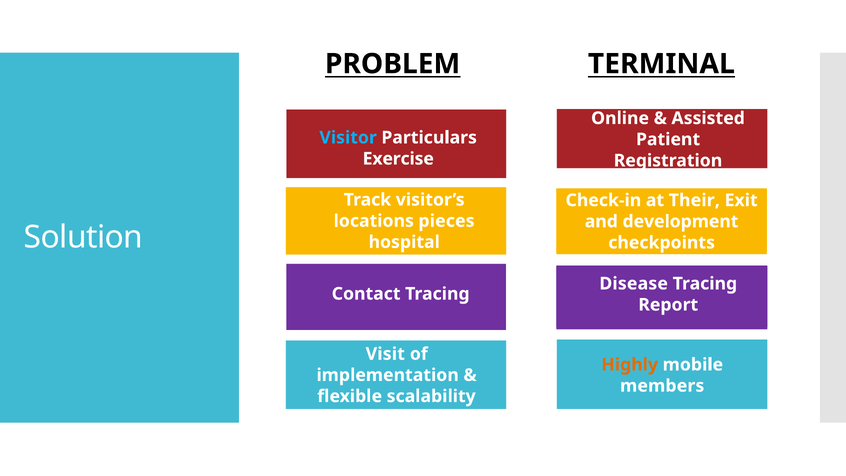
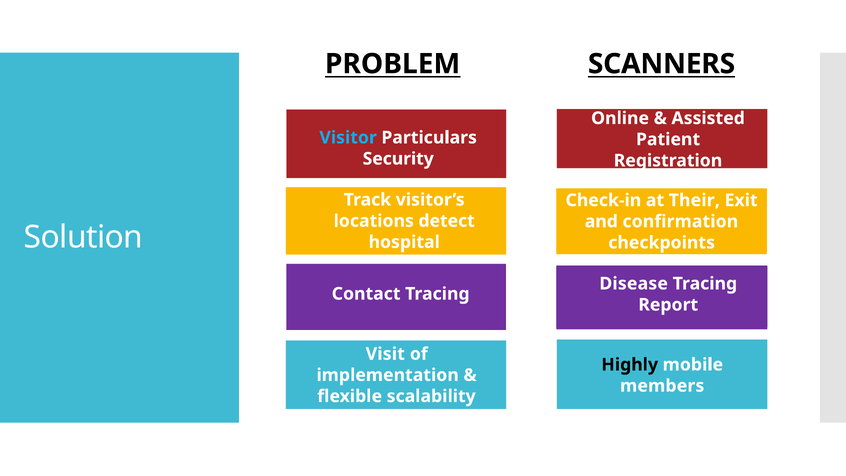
TERMINAL: TERMINAL -> SCANNERS (662, 64)
Exercise: Exercise -> Security (398, 159)
pieces: pieces -> detect (447, 221)
development: development -> confirmation (680, 221)
Highly colour: orange -> black (630, 365)
